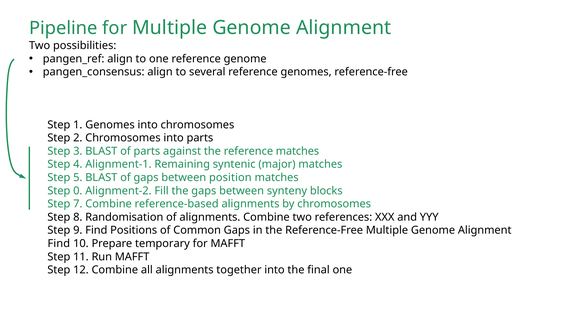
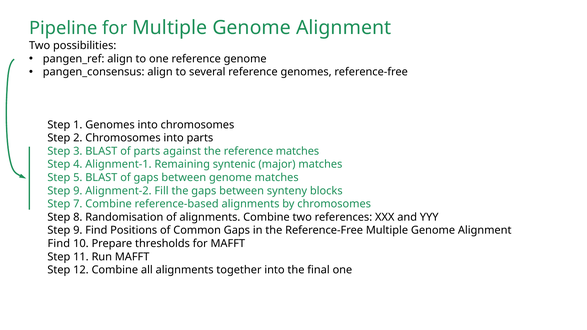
between position: position -> genome (230, 178)
0: 0 -> 9 (78, 191)
temporary: temporary -> thresholds (162, 244)
